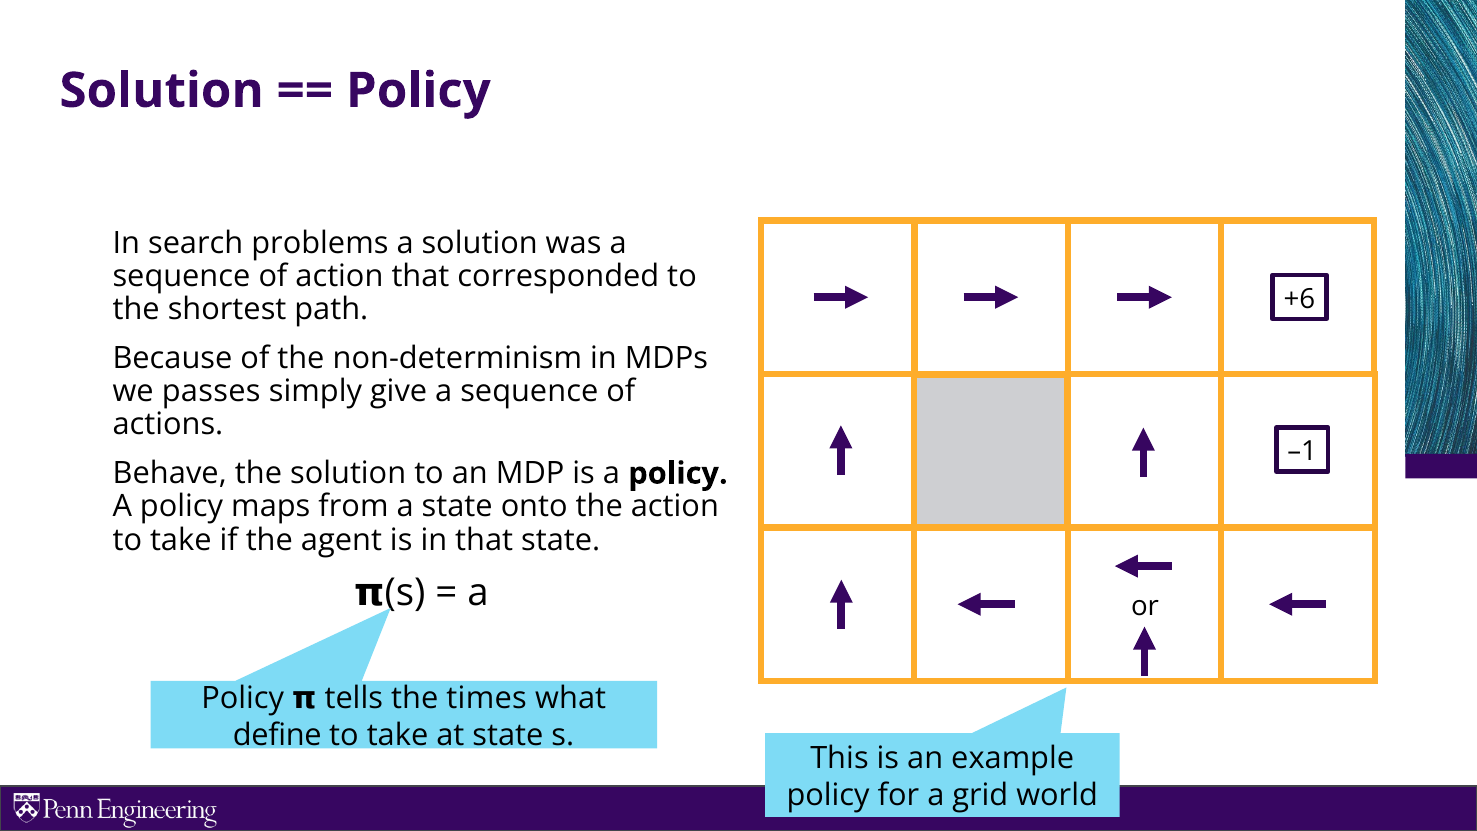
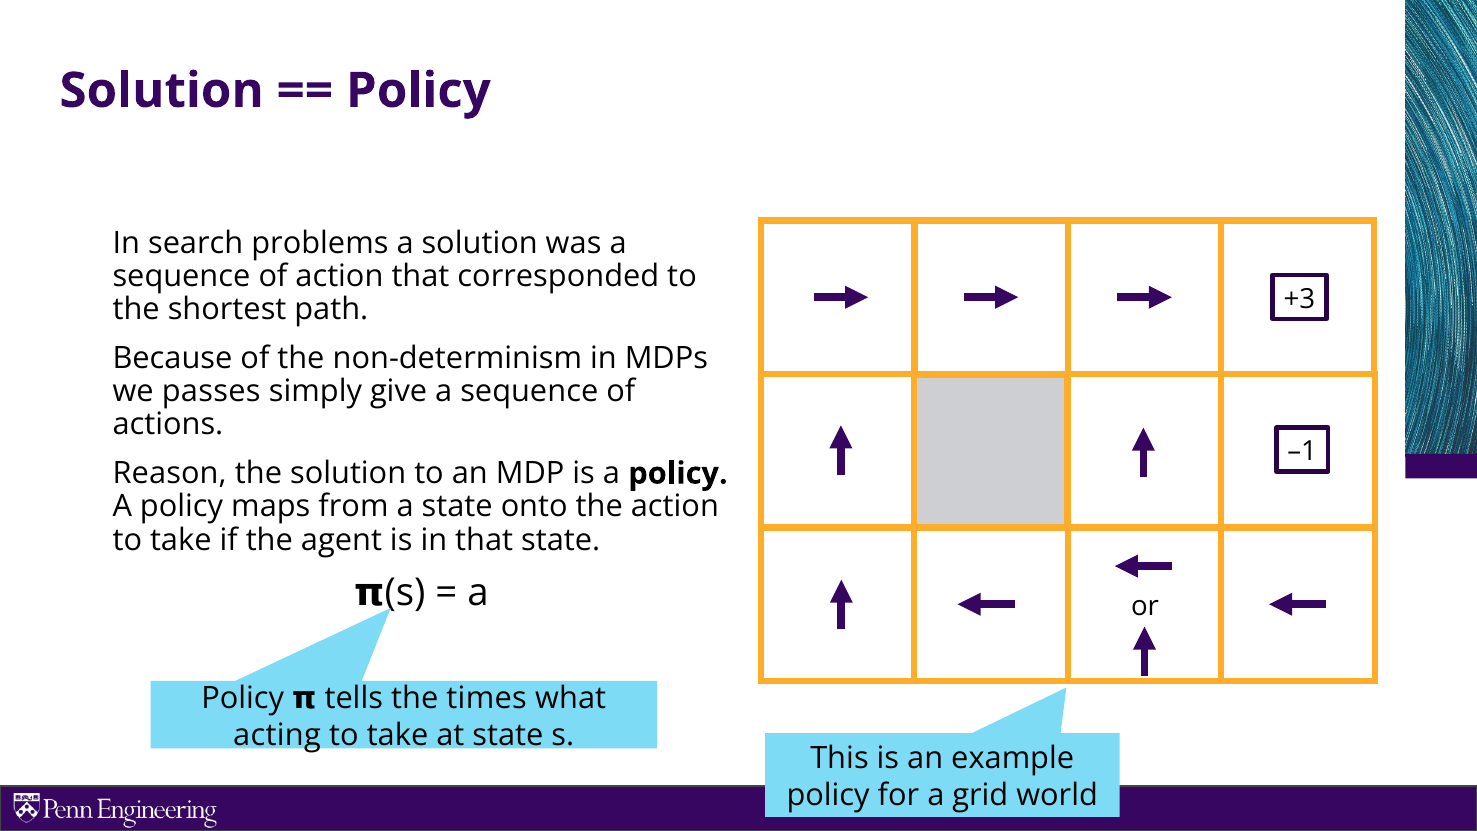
+6: +6 -> +3 (1299, 299)
Behave: Behave -> Reason (170, 473)
define: define -> acting (277, 735)
